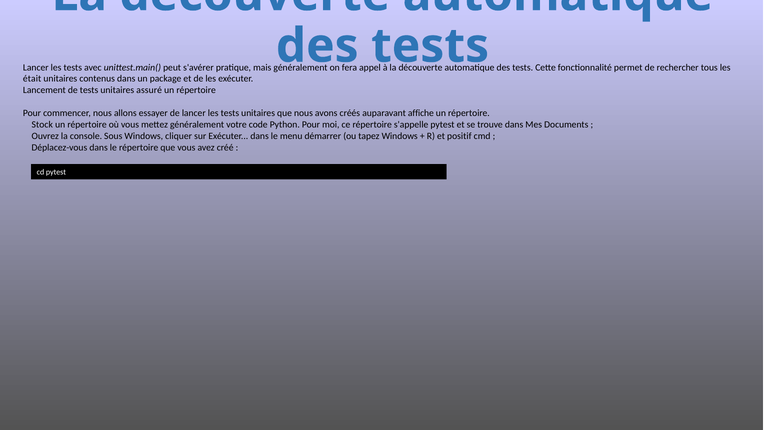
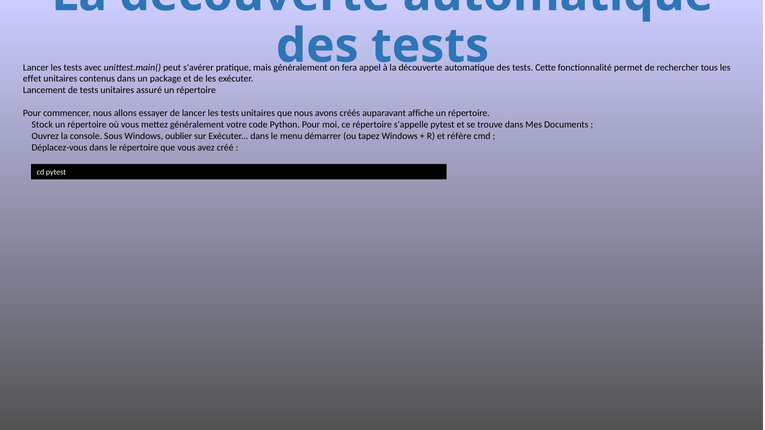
était: était -> effet (32, 79)
cliquer: cliquer -> oublier (179, 136)
positif: positif -> réfère (459, 136)
